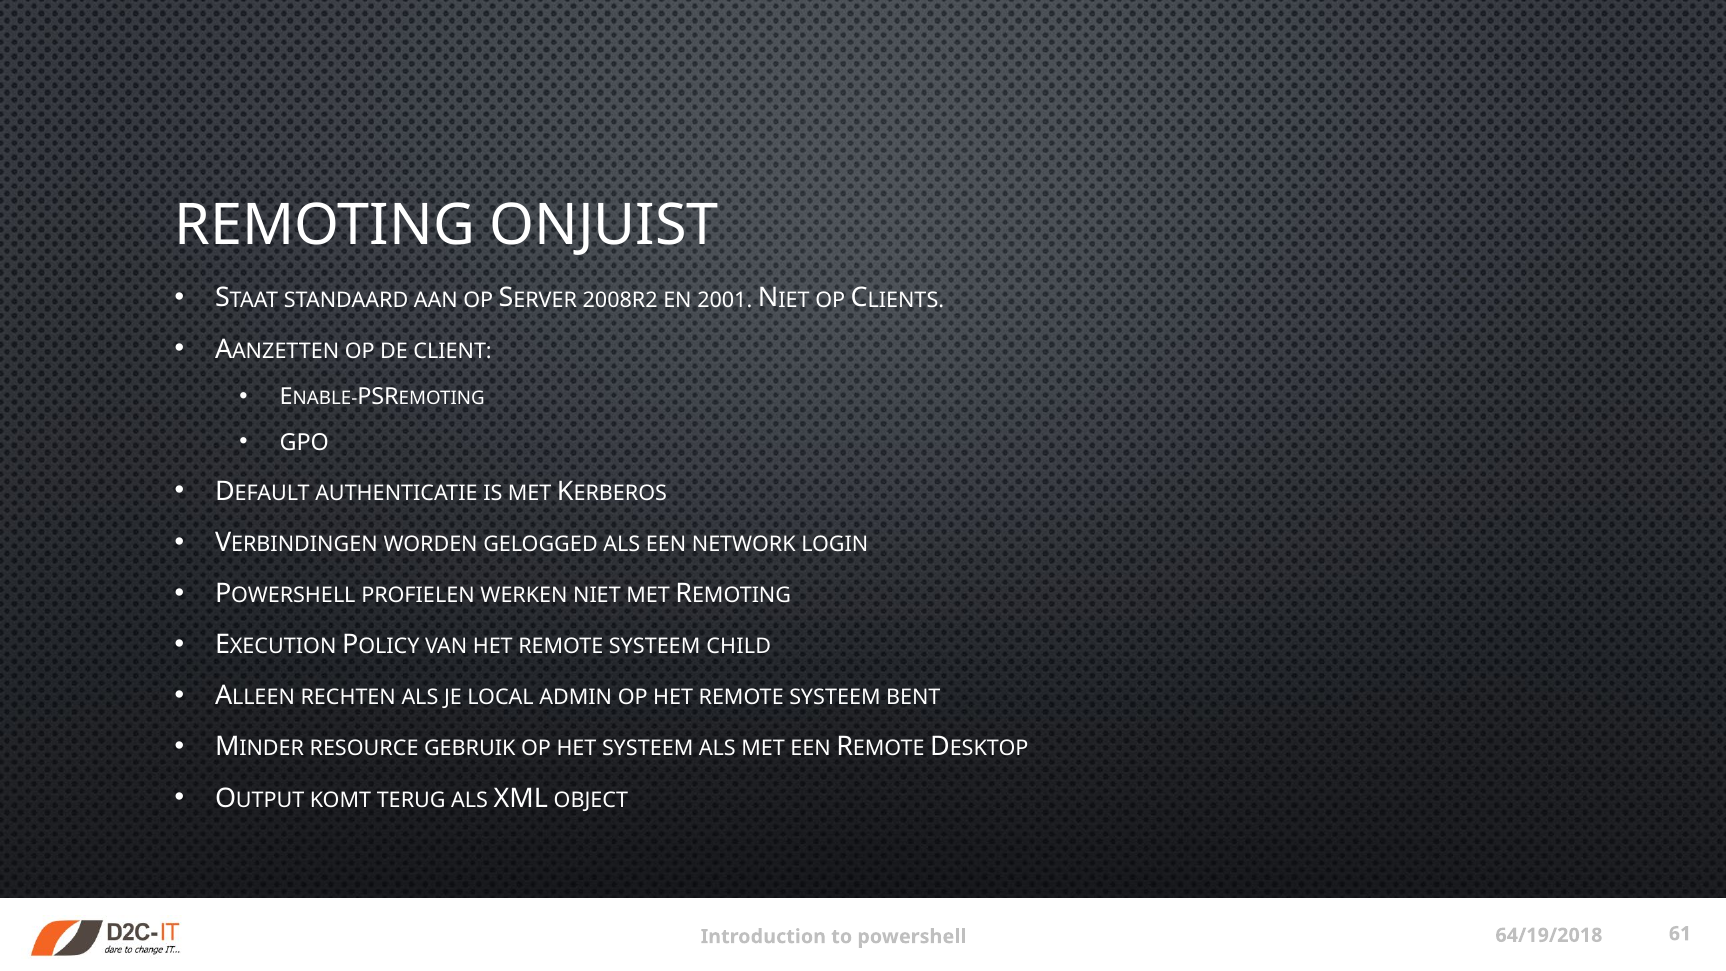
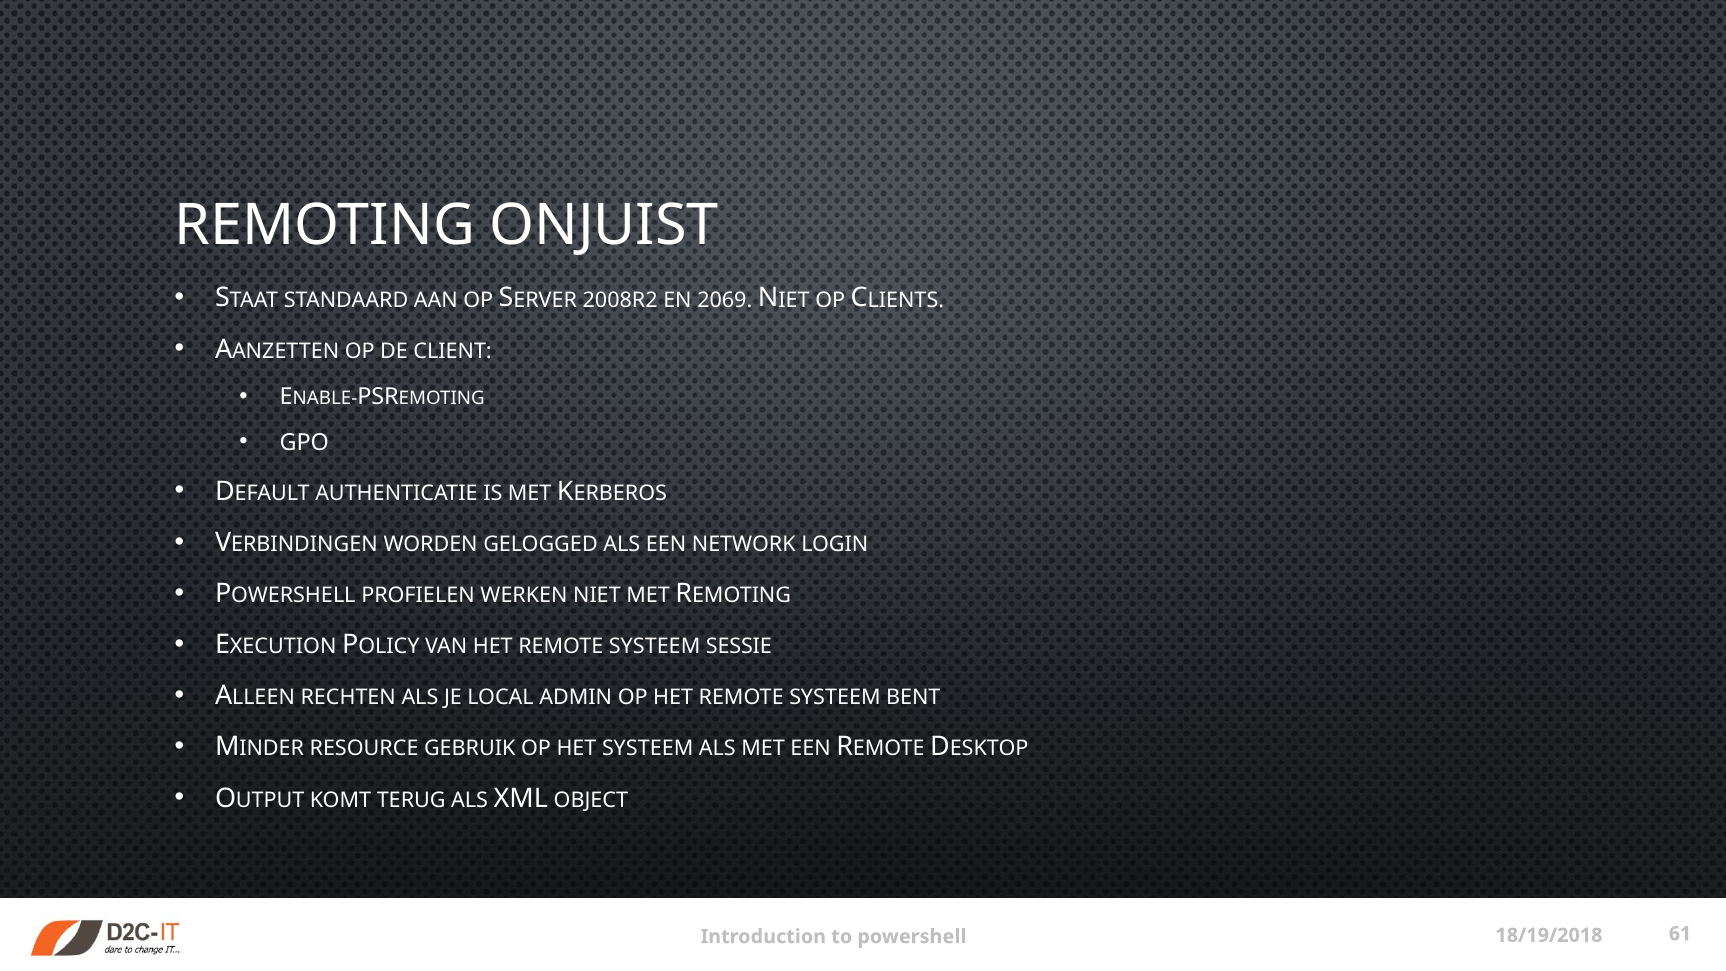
2001: 2001 -> 2069 (725, 300)
CHILD: CHILD -> SESSIE (739, 647)
64/19/2018: 64/19/2018 -> 18/19/2018 (1549, 935)
